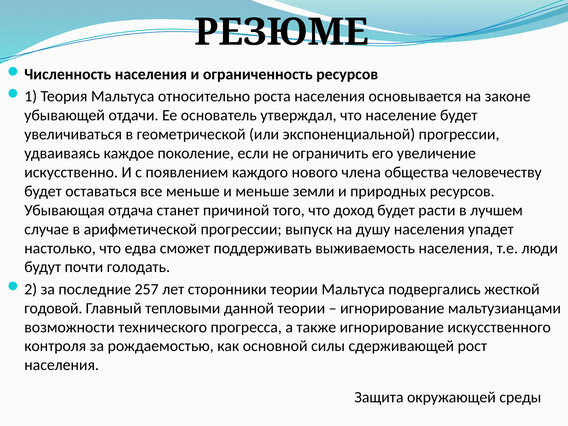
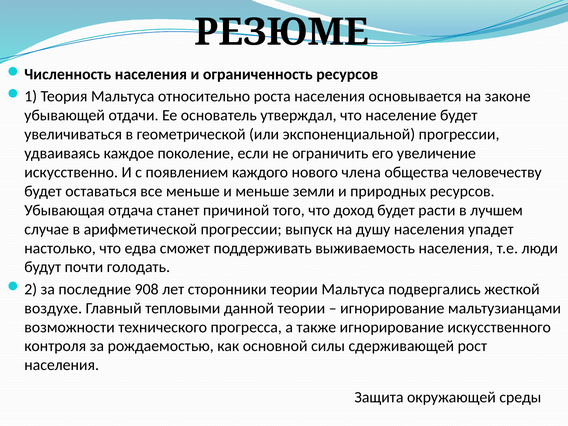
257: 257 -> 908 (147, 289)
годовой: годовой -> воздухе (53, 308)
